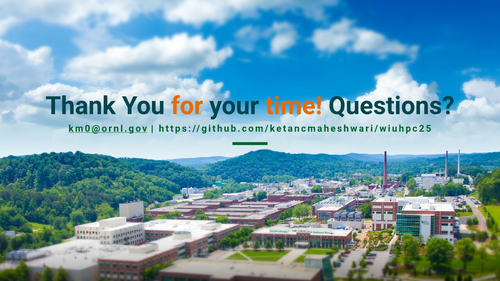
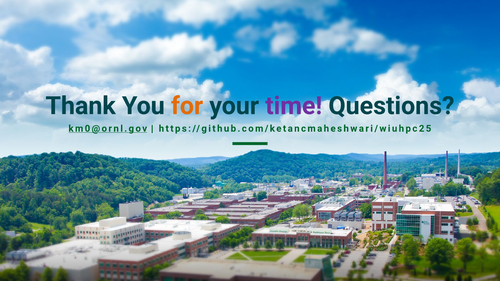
time colour: orange -> purple (294, 106)
